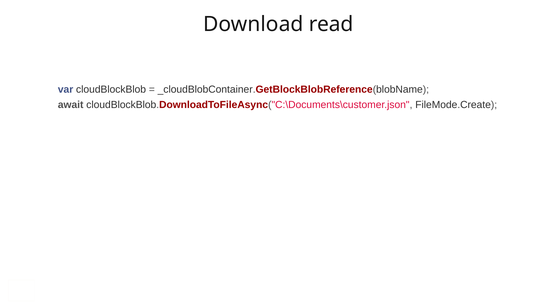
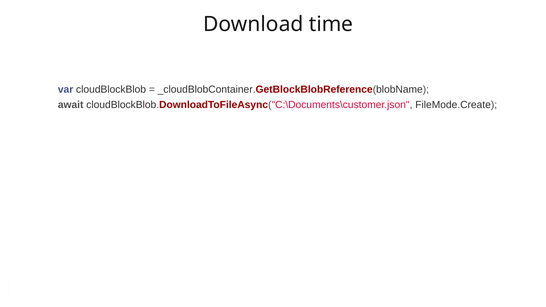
read: read -> time (331, 24)
